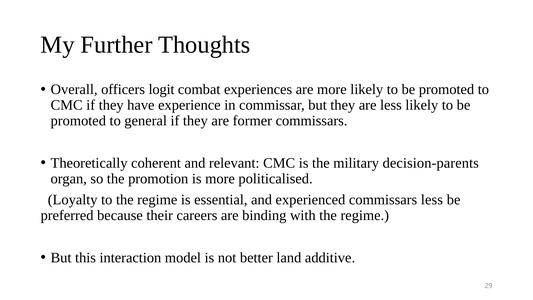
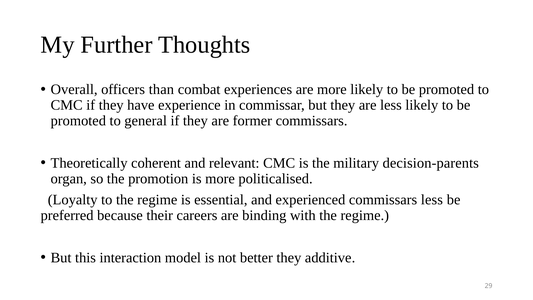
logit: logit -> than (161, 90)
better land: land -> they (289, 258)
